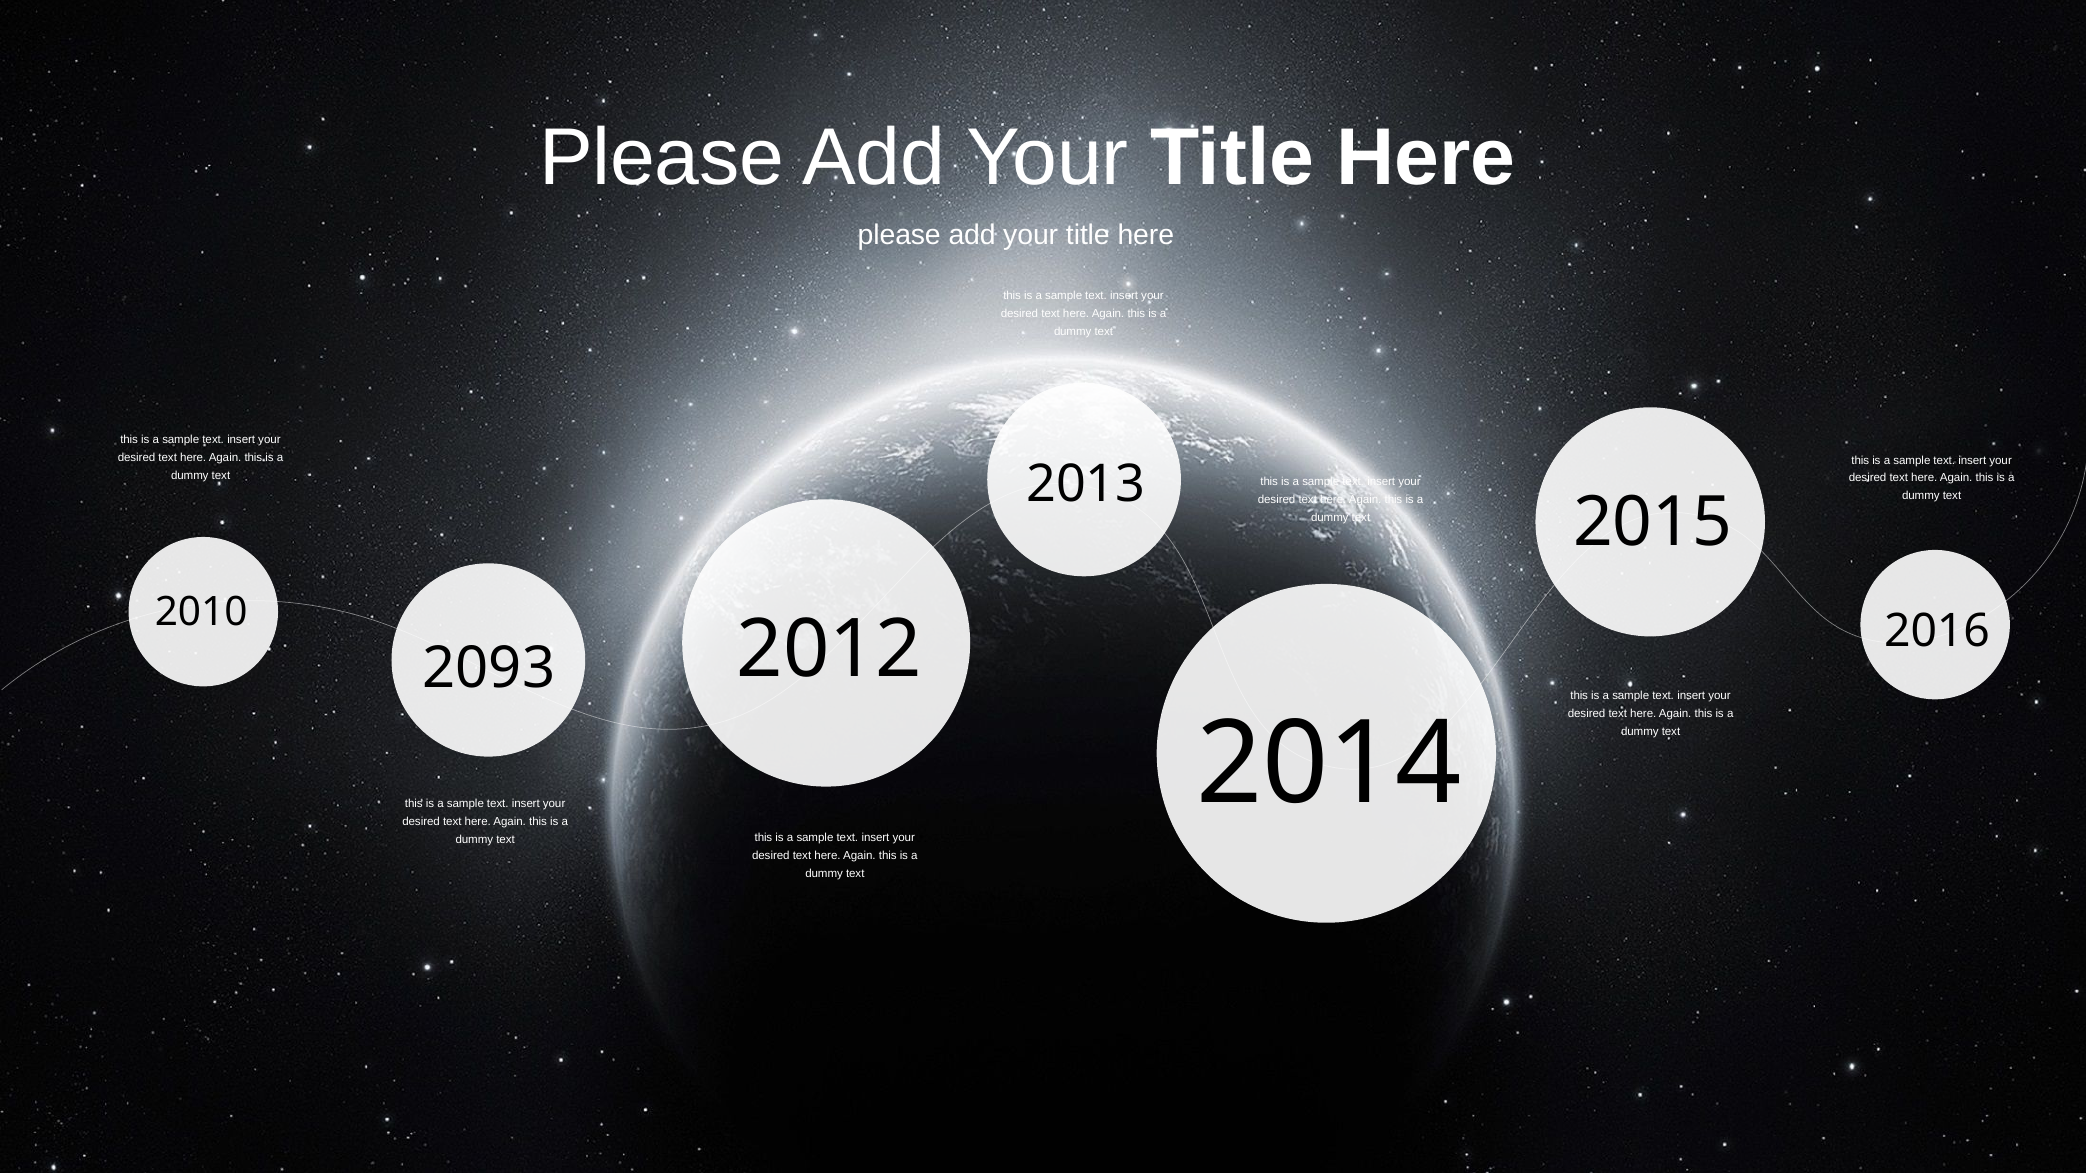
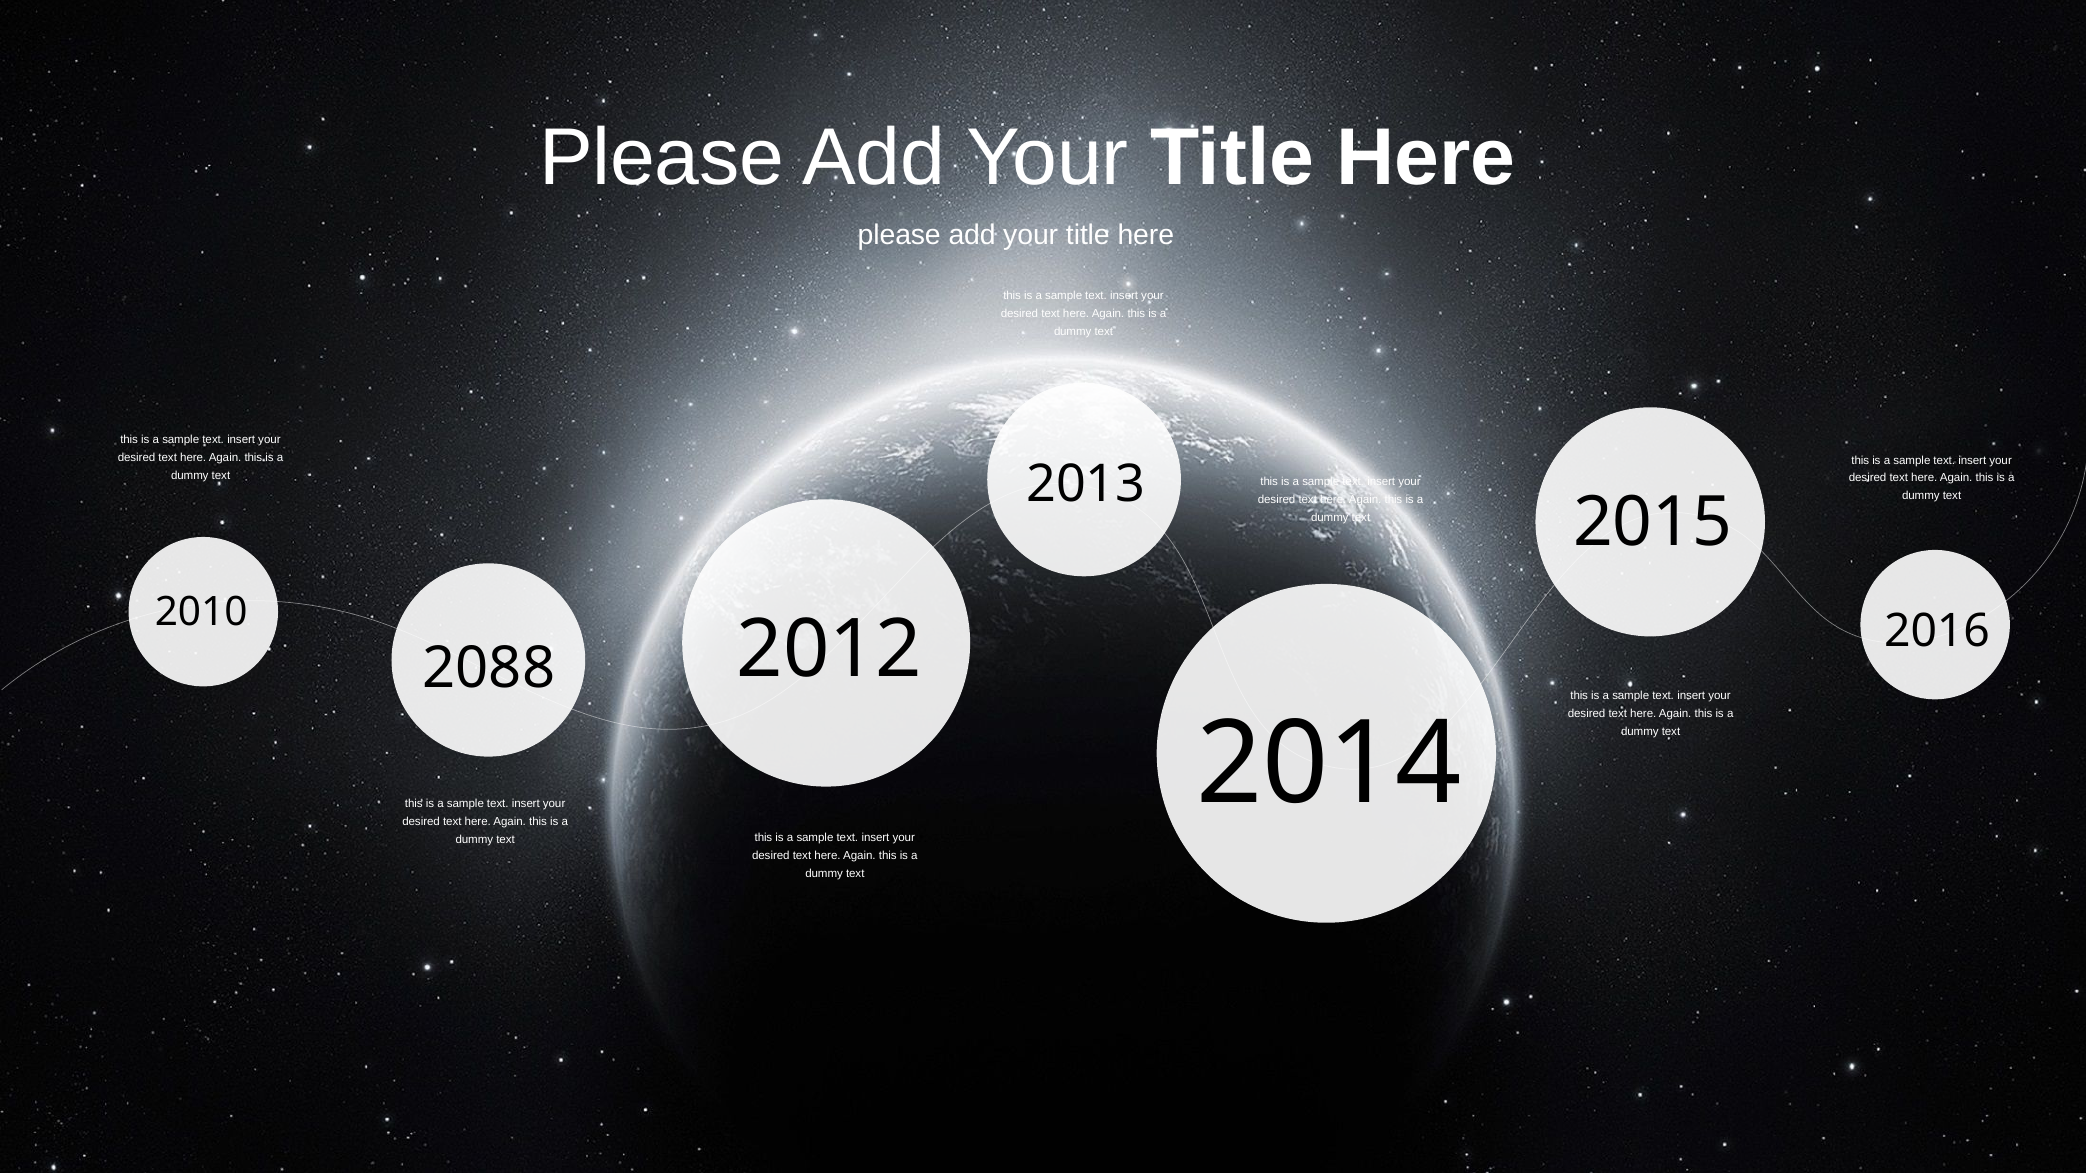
2093: 2093 -> 2088 (489, 669)
